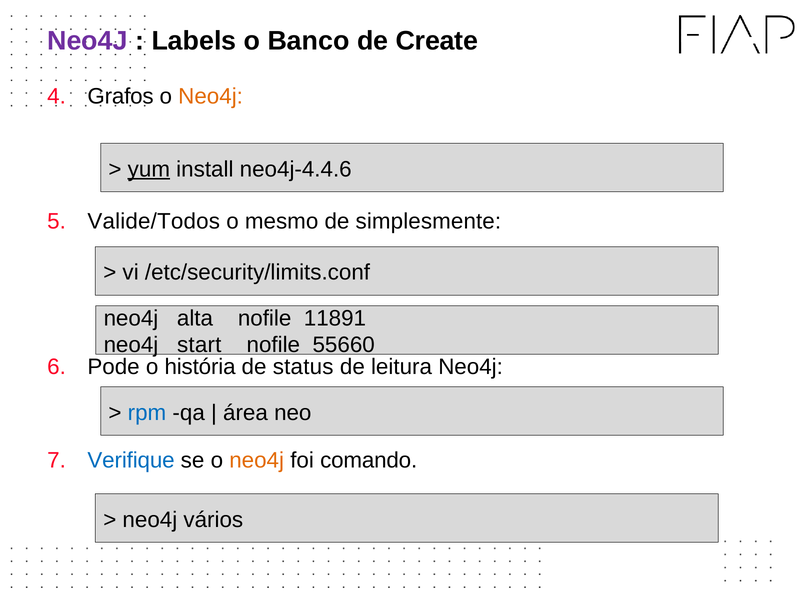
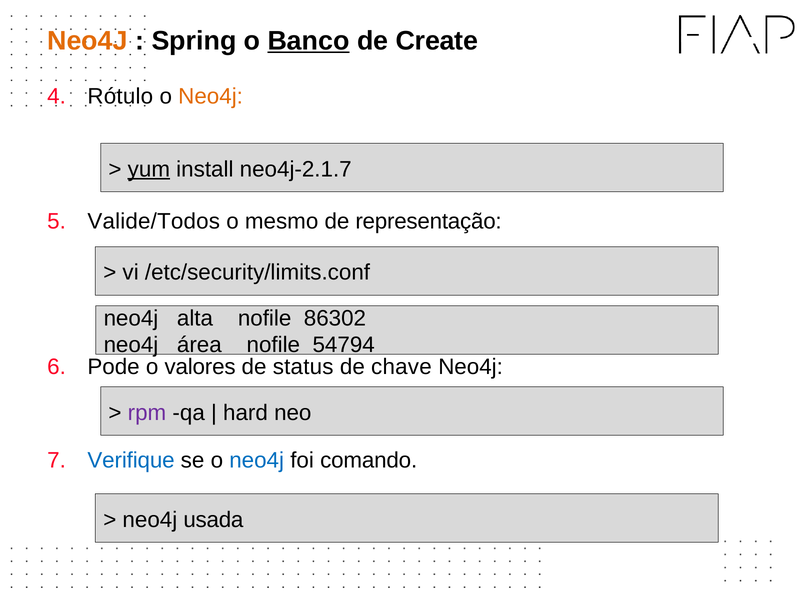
Neo4J colour: purple -> orange (87, 41)
Labels: Labels -> Spring (194, 41)
Banco underline: none -> present (309, 41)
Grafos: Grafos -> Rótulo (120, 96)
neo4j-4.4.6: neo4j-4.4.6 -> neo4j-2.1.7 (296, 169)
simplesmente: simplesmente -> representação (429, 222)
11891: 11891 -> 86302 (335, 319)
start: start -> área (199, 345)
55660: 55660 -> 54794 (344, 345)
história: história -> valores (200, 367)
leitura: leitura -> chave (401, 367)
rpm colour: blue -> purple (147, 413)
área: área -> hard (245, 413)
neo4j colour: orange -> blue (257, 461)
vários: vários -> usada (213, 520)
